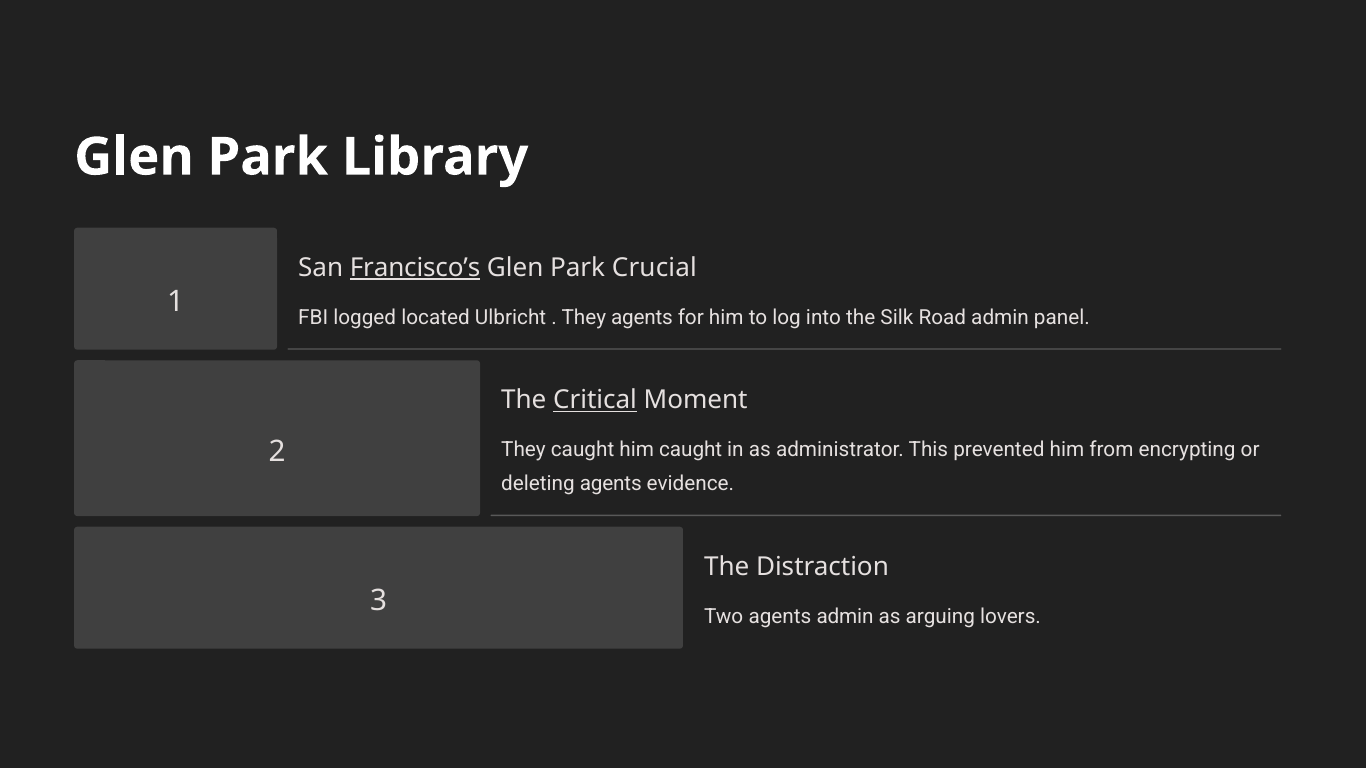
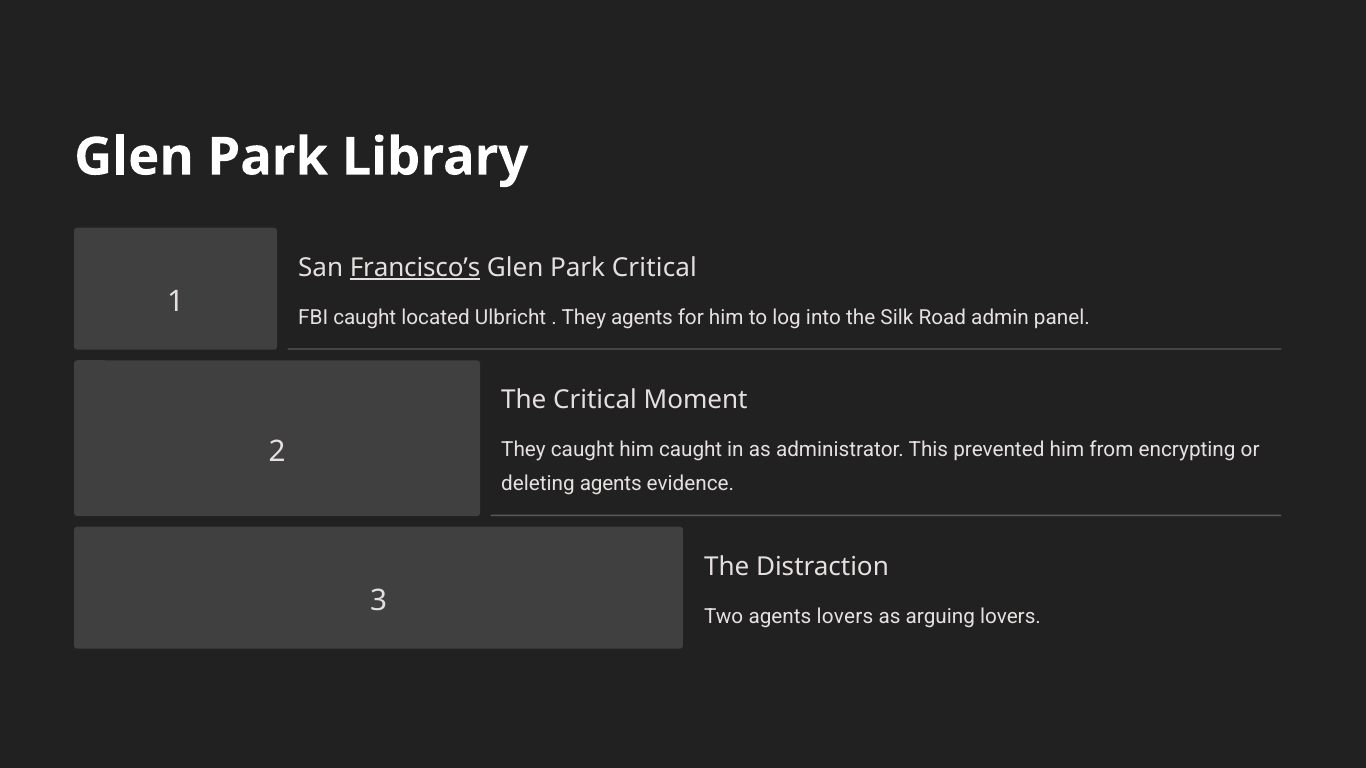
Park Crucial: Crucial -> Critical (654, 268)
FBI logged: logged -> caught (365, 318)
Critical underline: present -> none (595, 400)
agents admin: admin -> lovers (845, 617)
